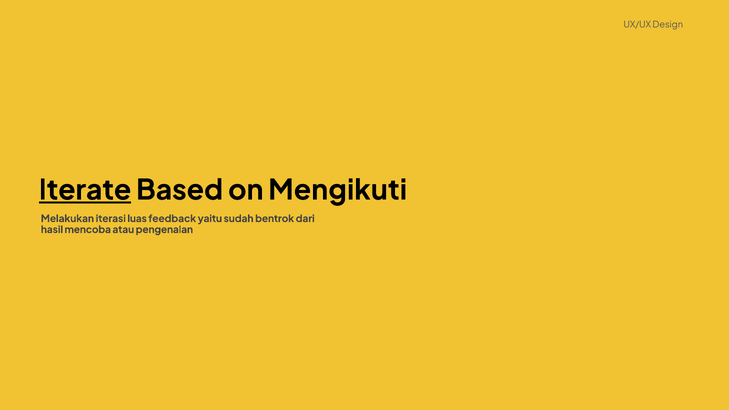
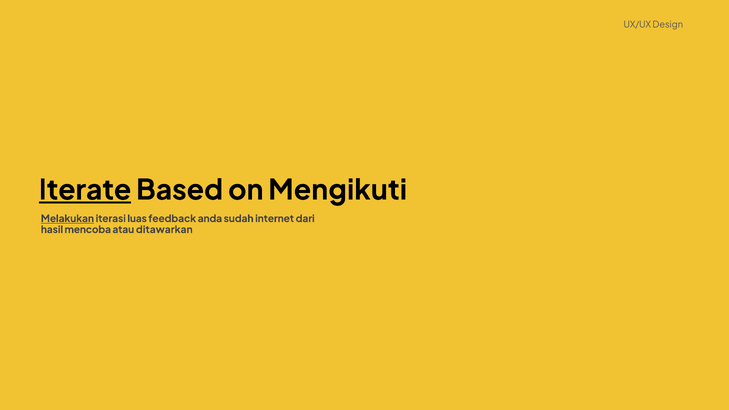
Melakukan underline: none -> present (67, 219)
yaitu: yaitu -> anda (210, 219)
bentrok: bentrok -> internet (275, 219)
pengenalan: pengenalan -> ditawarkan (164, 230)
